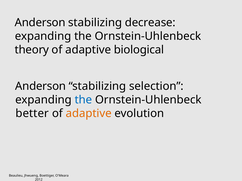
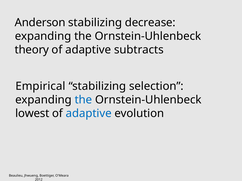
biological: biological -> subtracts (139, 50)
Anderson: Anderson -> Empirical (40, 86)
better: better -> lowest (32, 114)
adaptive colour: orange -> blue (89, 114)
